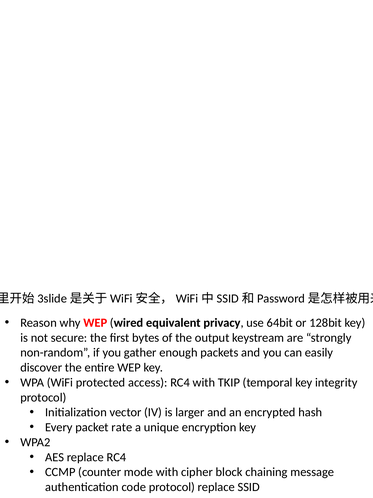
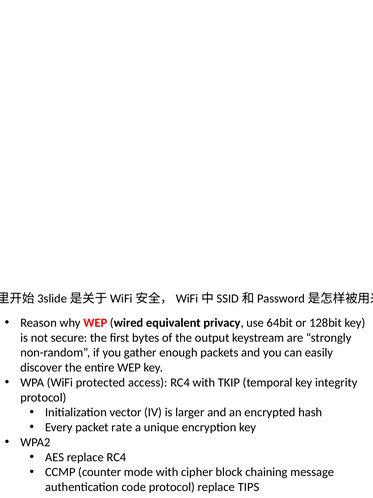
SSID: SSID -> TIPS (249, 486)
